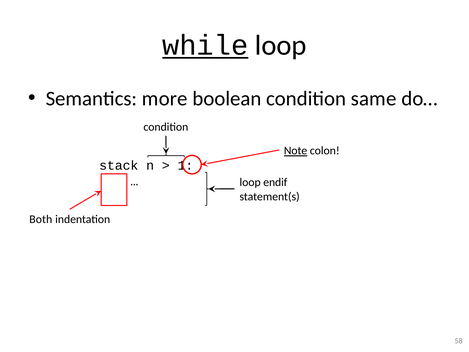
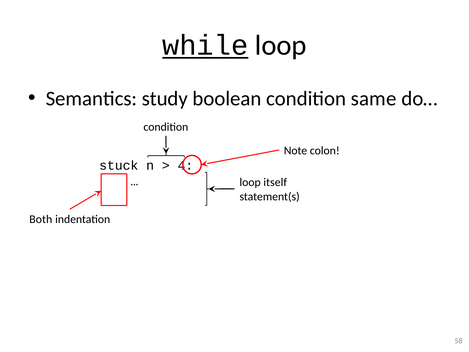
more: more -> study (165, 98)
Note underline: present -> none (296, 151)
stack: stack -> stuck (119, 165)
1: 1 -> 4 (185, 165)
endif: endif -> itself (275, 182)
